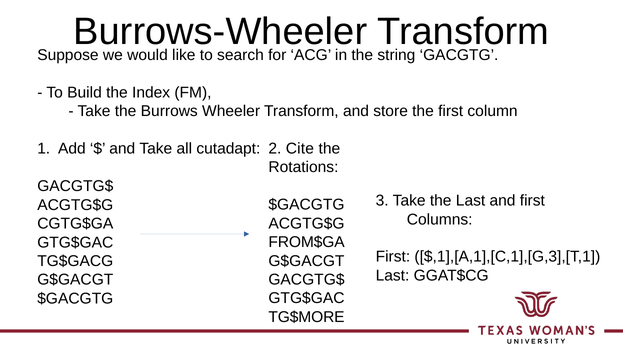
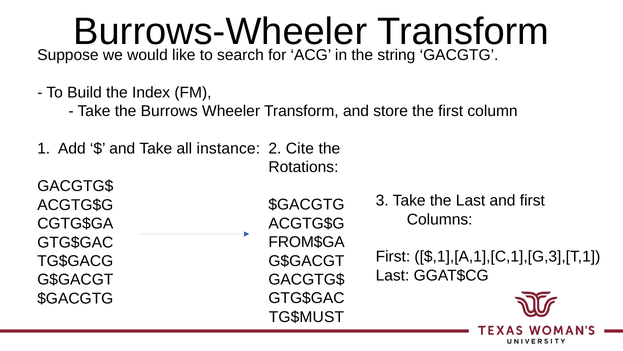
cutadapt: cutadapt -> instance (228, 149)
TG$MORE: TG$MORE -> TG$MUST (306, 317)
